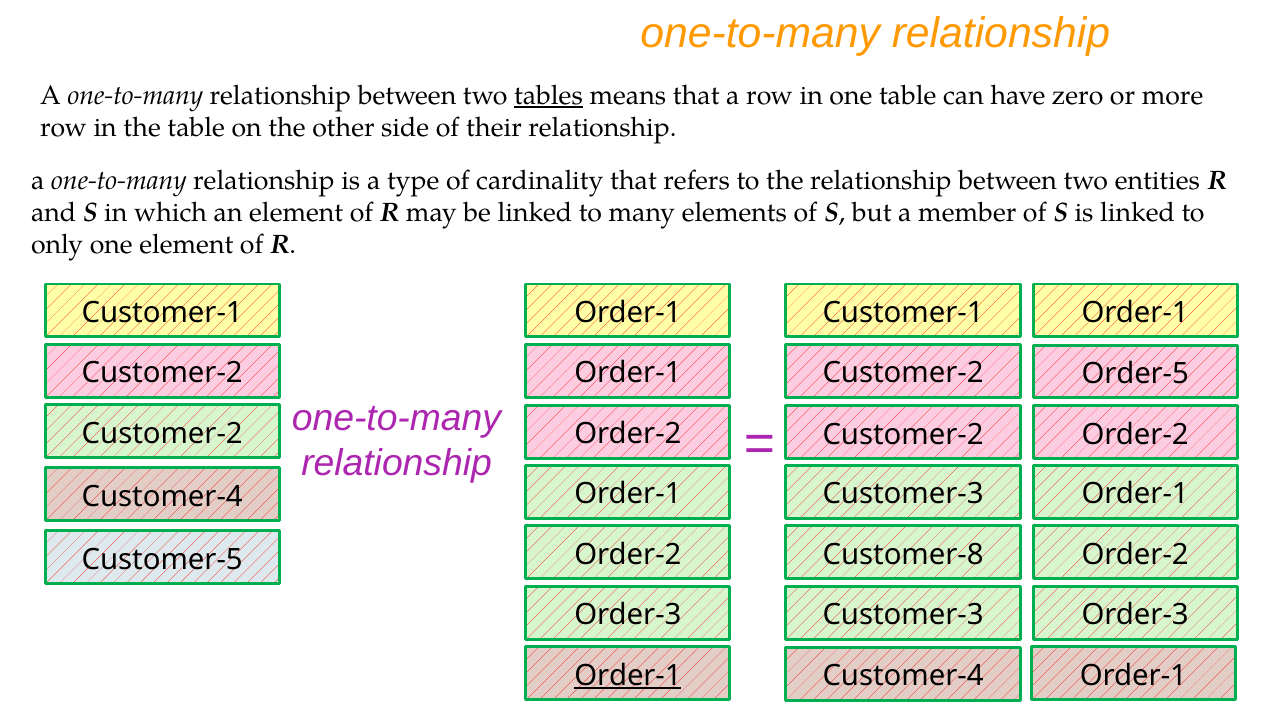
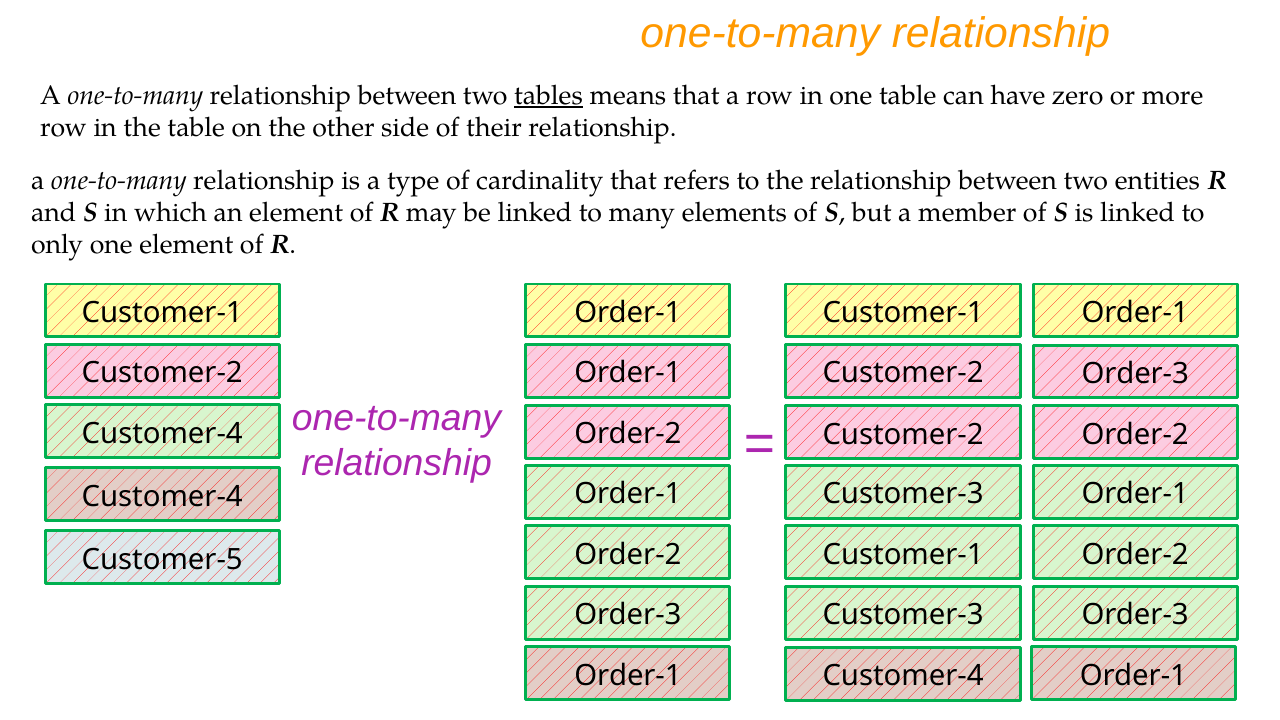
Customer-2 Order-5: Order-5 -> Order-3 (1135, 374)
Customer-2: Customer-2 -> Customer-4 (162, 433)
Customer-8: Customer-8 -> Customer-1 (903, 554)
Order-1 underline: present -> none (628, 675)
